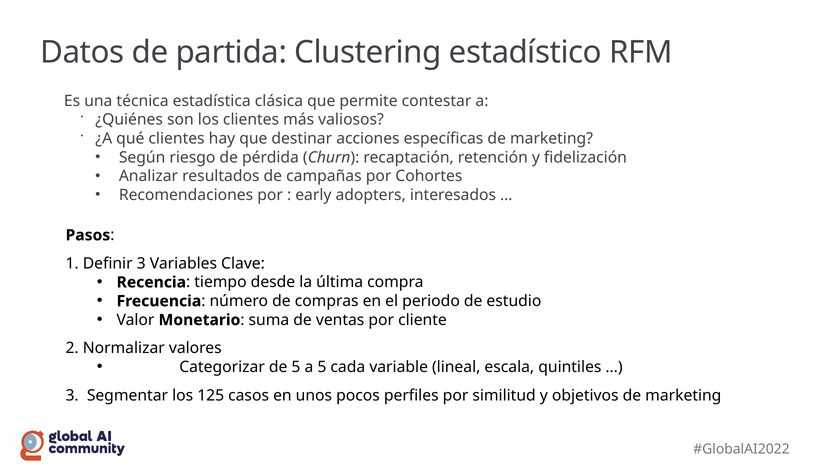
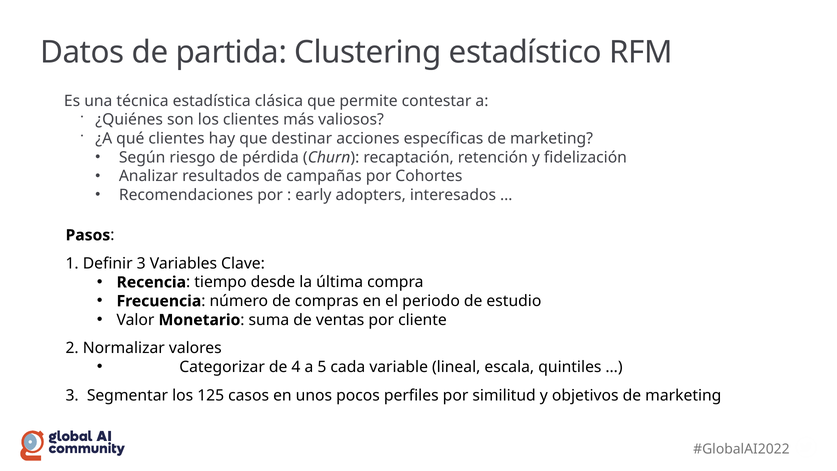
de 5: 5 -> 4 (296, 367)
